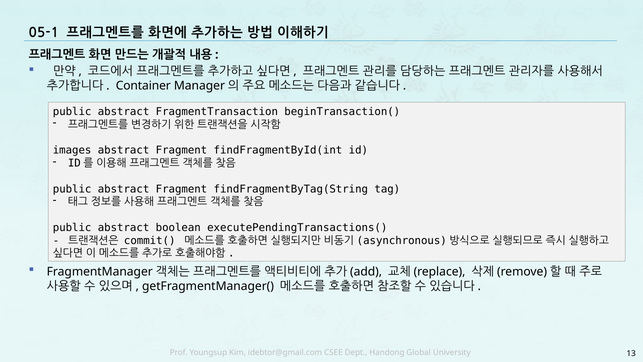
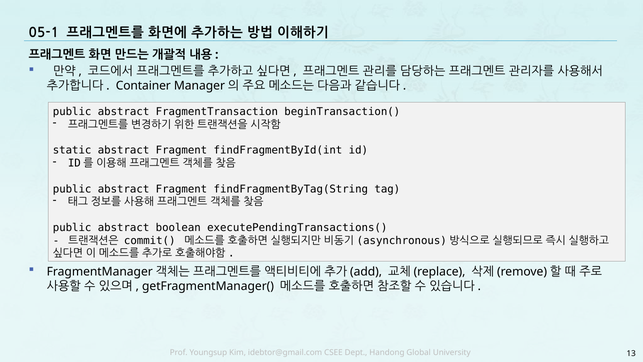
images: images -> static (72, 150)
